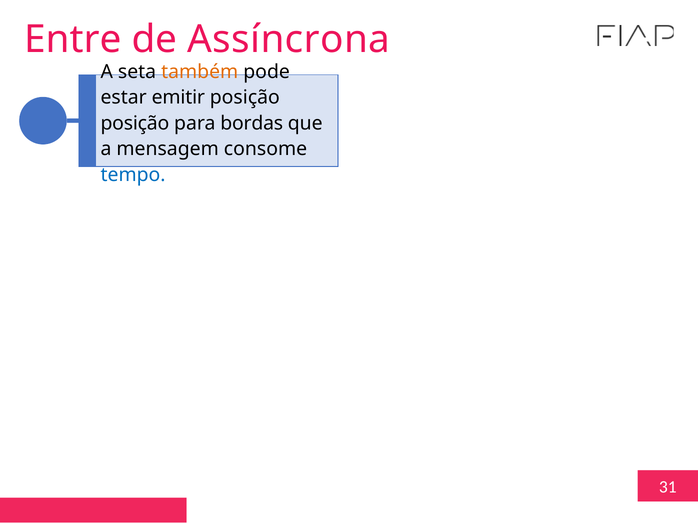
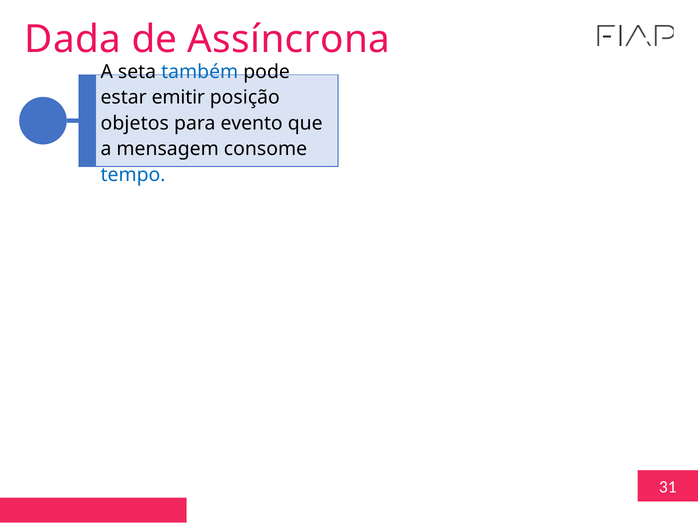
Entre: Entre -> Dada (73, 40)
também colour: orange -> blue (200, 72)
posição: posição -> objetos (135, 123)
bordas: bordas -> evento (252, 123)
